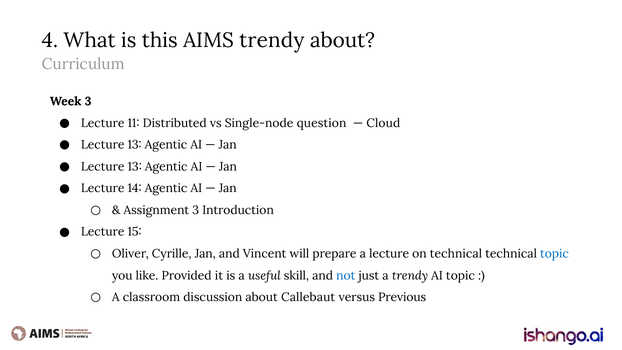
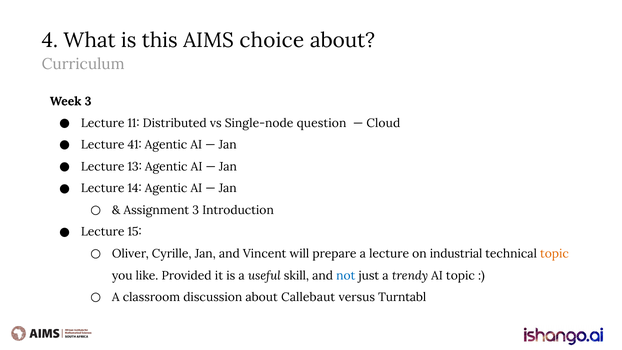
AIMS trendy: trendy -> choice (272, 40)
13: 13 -> 41 (135, 145)
on technical: technical -> industrial (456, 254)
topic colour: blue -> orange (554, 254)
Previous: Previous -> Turntabl (402, 297)
